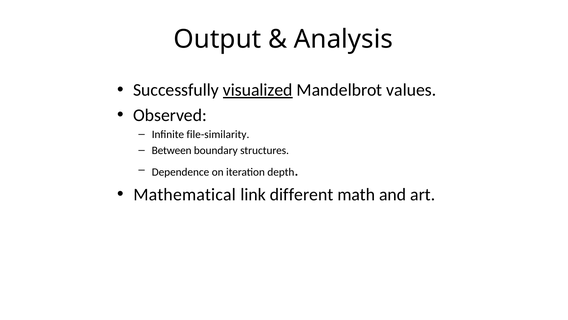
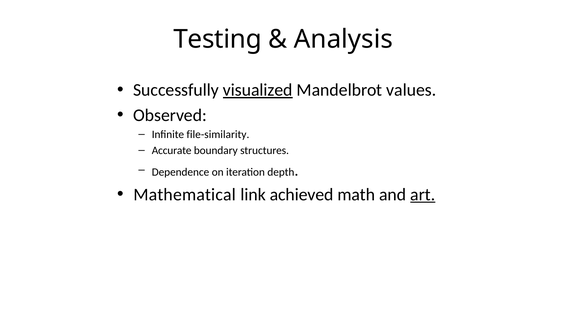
Output: Output -> Testing (218, 39)
Between: Between -> Accurate (172, 150)
different: different -> achieved (302, 194)
art underline: none -> present (423, 194)
